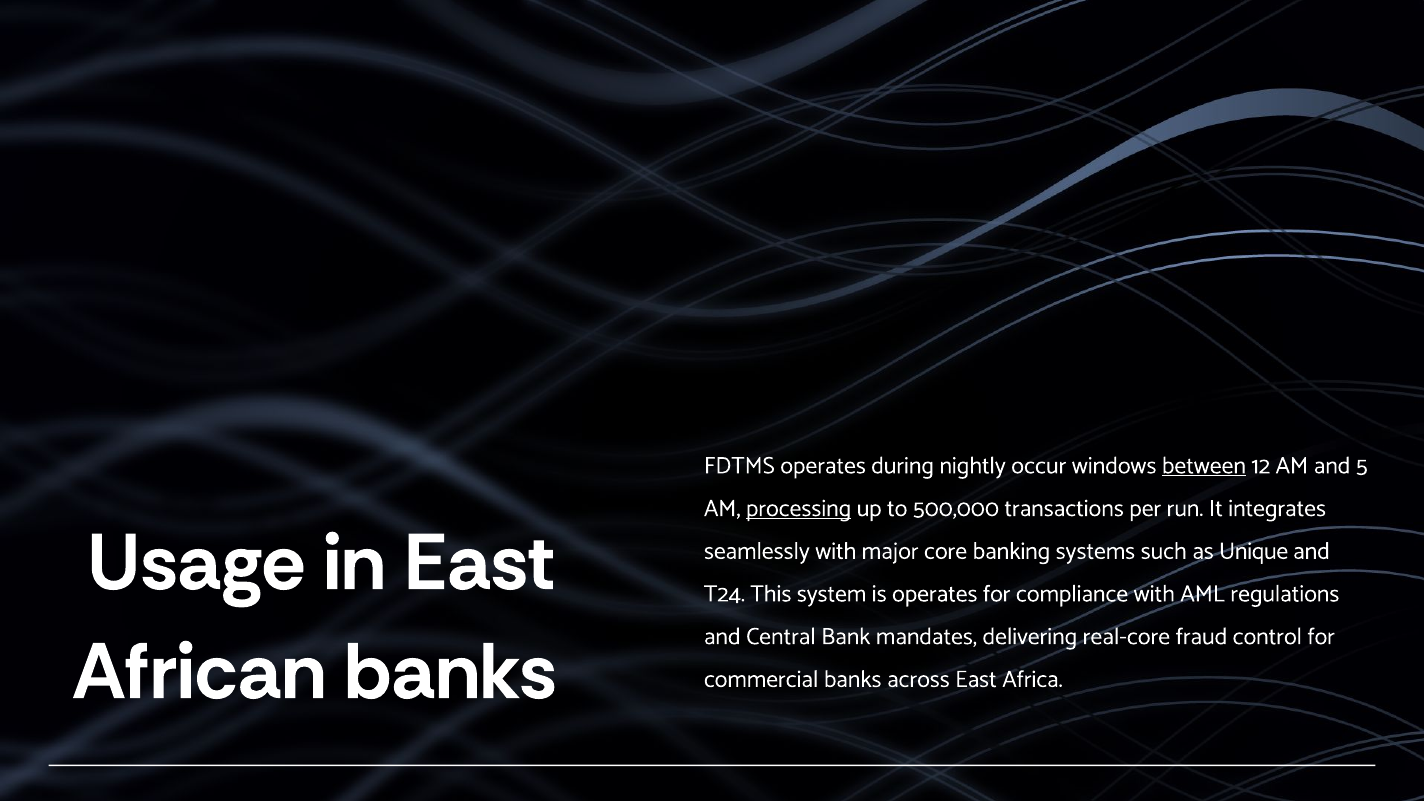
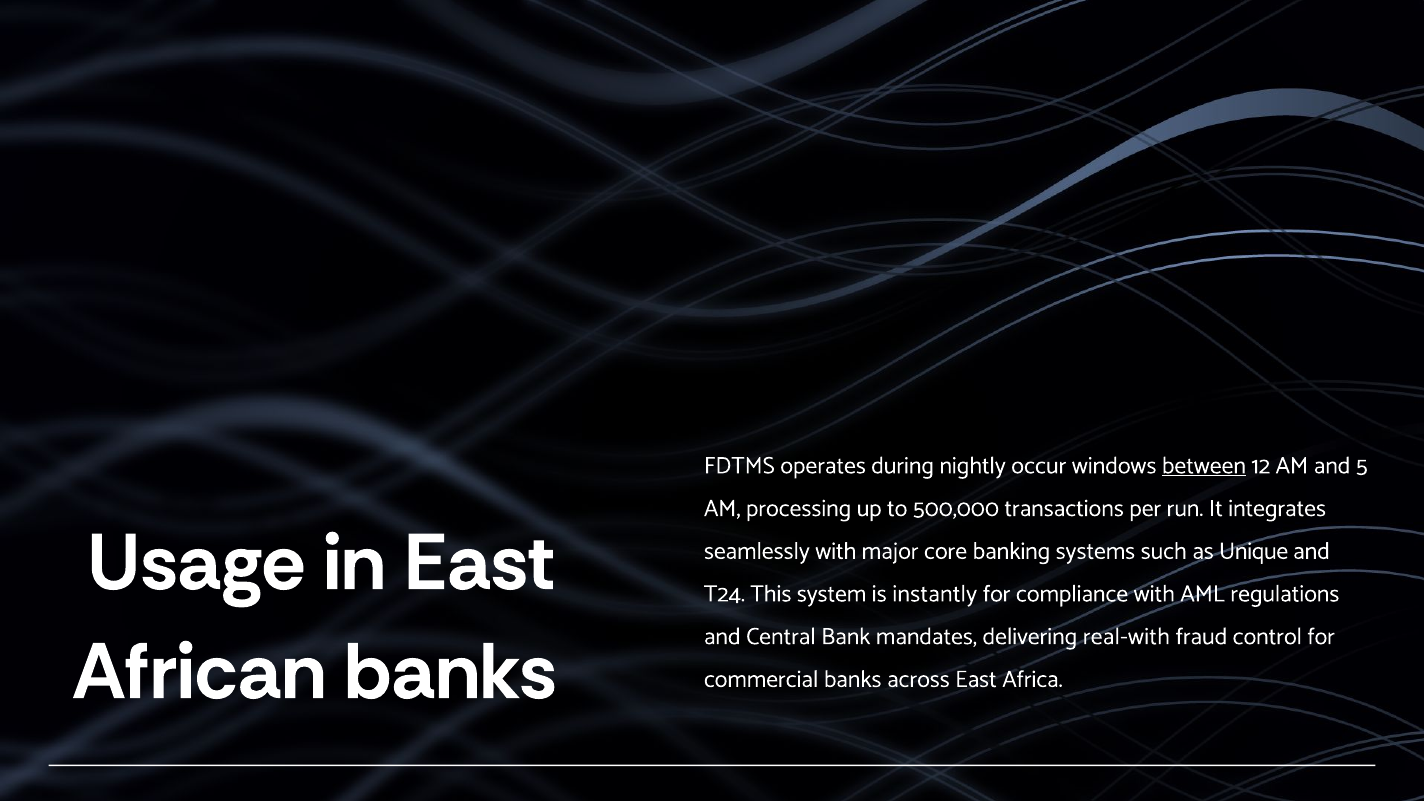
processing underline: present -> none (799, 508)
is operates: operates -> instantly (935, 594)
real-core: real-core -> real-with (1126, 636)
